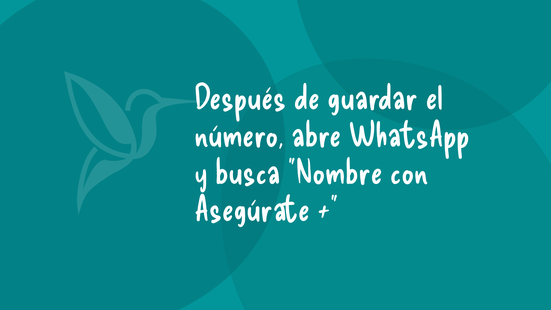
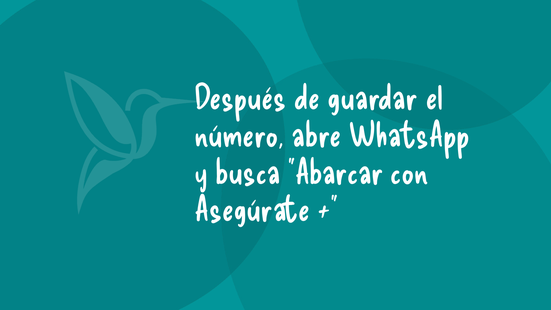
Nombre: Nombre -> Abarcar (336, 173)
